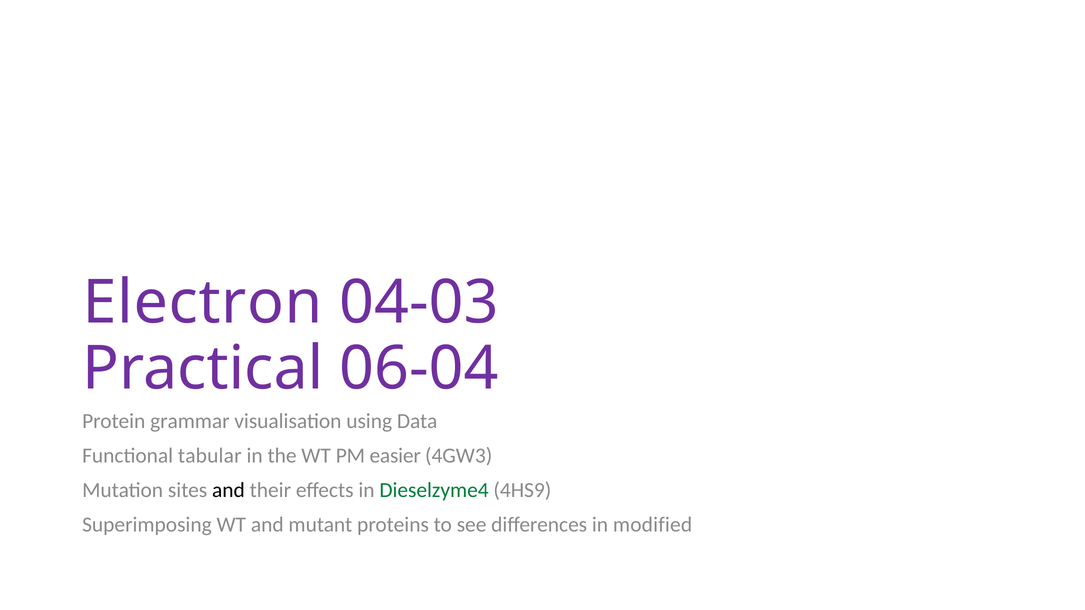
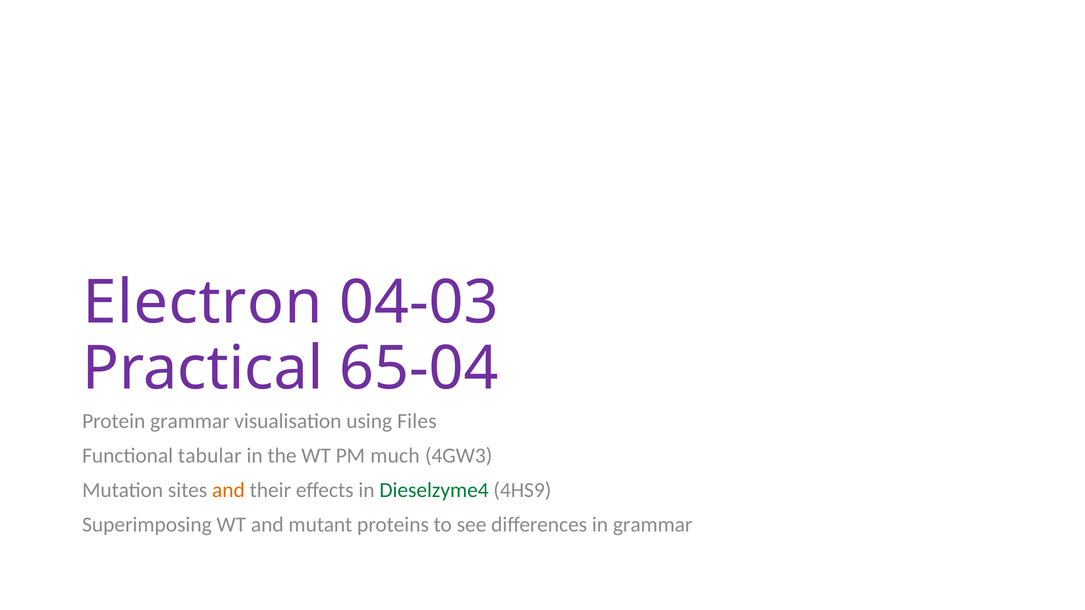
06-04: 06-04 -> 65-04 (419, 369)
Data: Data -> Files (417, 422)
easier: easier -> much (395, 456)
and colour: black -> orange (228, 491)
in modified: modified -> grammar (653, 525)
